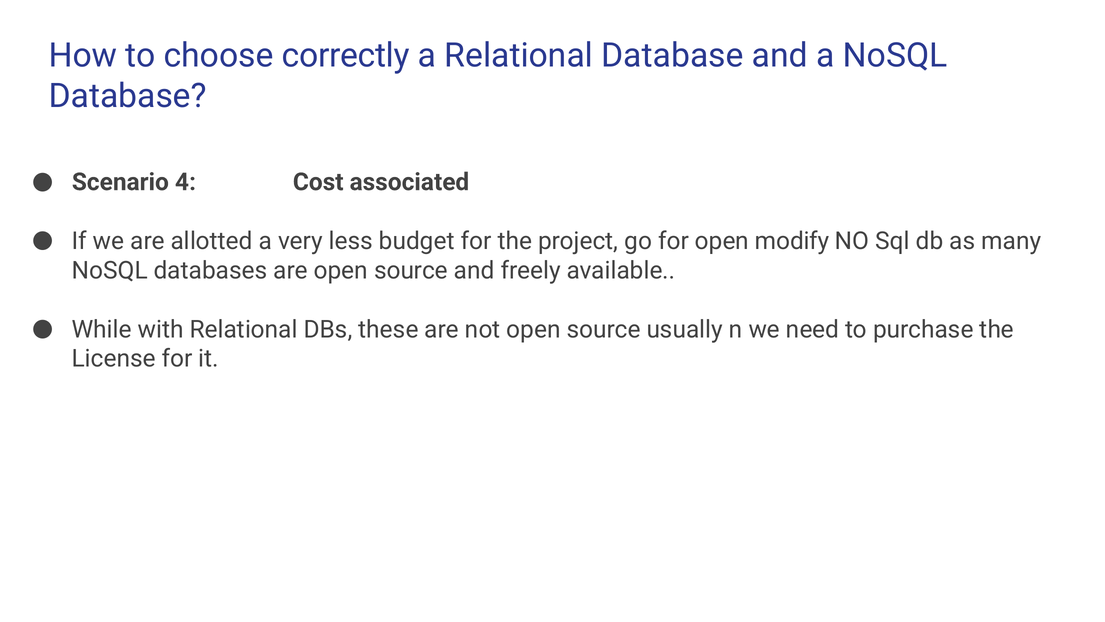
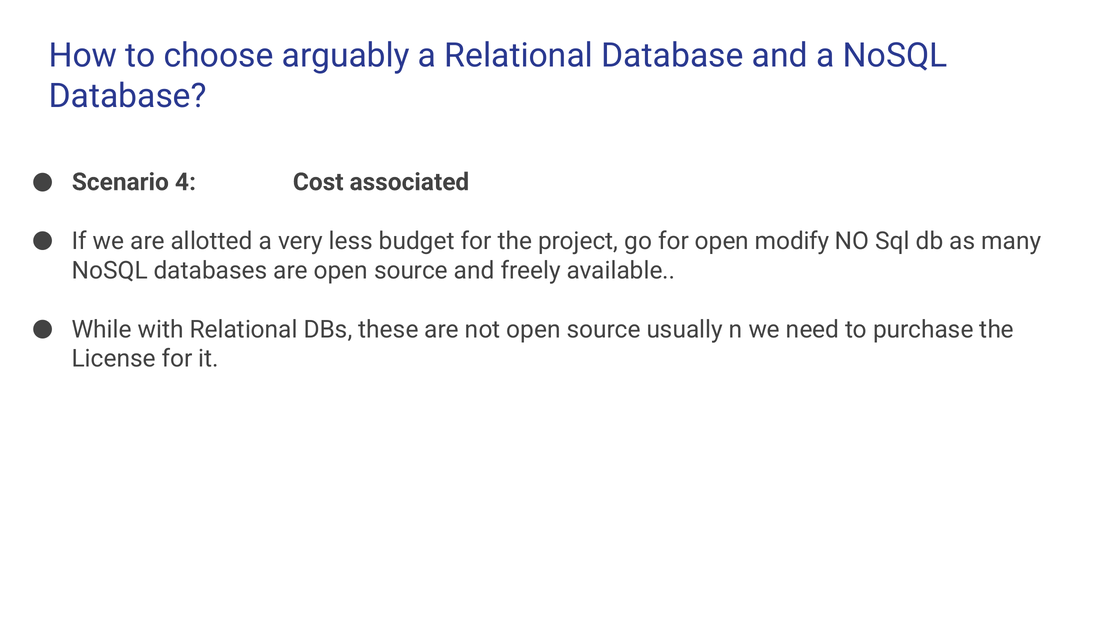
correctly: correctly -> arguably (346, 56)
